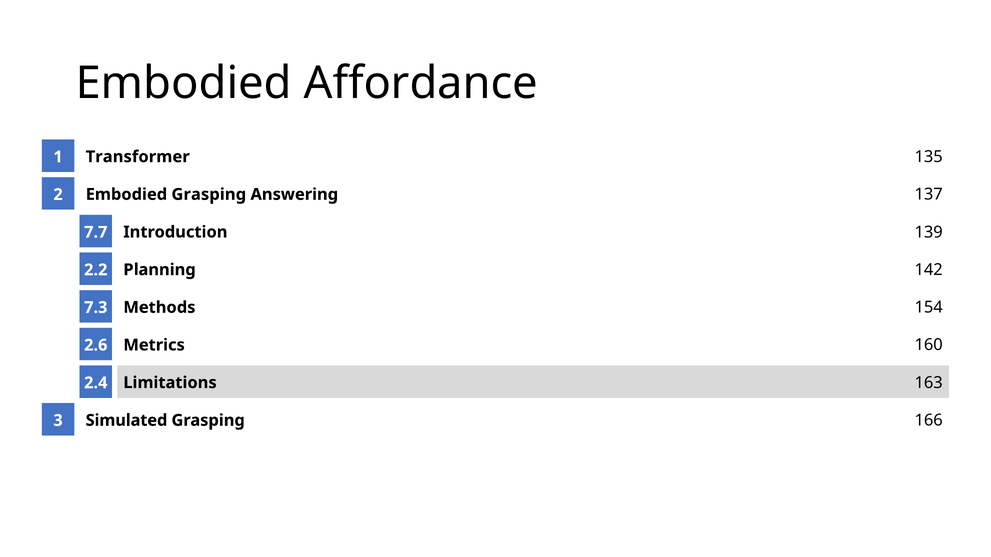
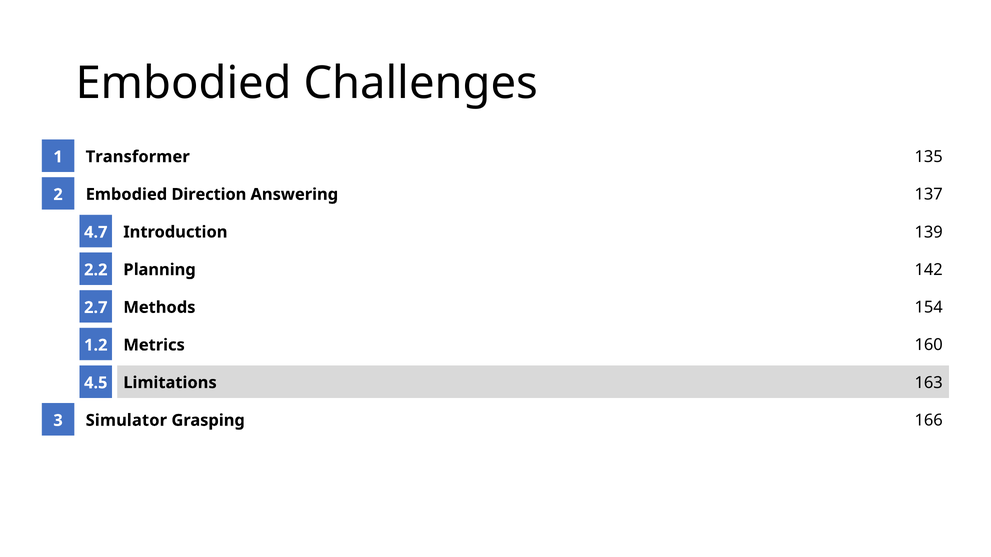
Affordance: Affordance -> Challenges (421, 83)
Embodied Grasping: Grasping -> Direction (209, 195)
7.7: 7.7 -> 4.7 (96, 232)
7.3: 7.3 -> 2.7 (96, 308)
2.6: 2.6 -> 1.2 (96, 345)
2.4: 2.4 -> 4.5 (96, 383)
Simulated: Simulated -> Simulator (126, 421)
